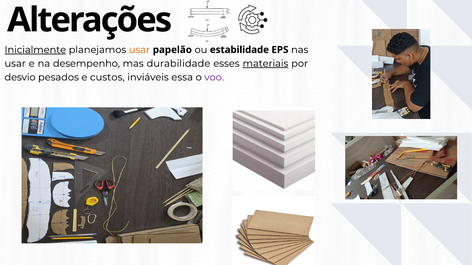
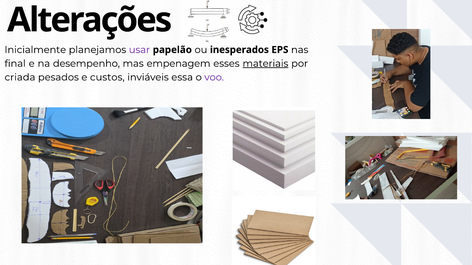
Inicialmente underline: present -> none (35, 50)
usar colour: orange -> purple (139, 50)
estabilidade: estabilidade -> inesperados (239, 50)
usar: usar -> final (15, 64)
durabilidade: durabilidade -> empenagem (179, 64)
desvio: desvio -> criada (20, 77)
